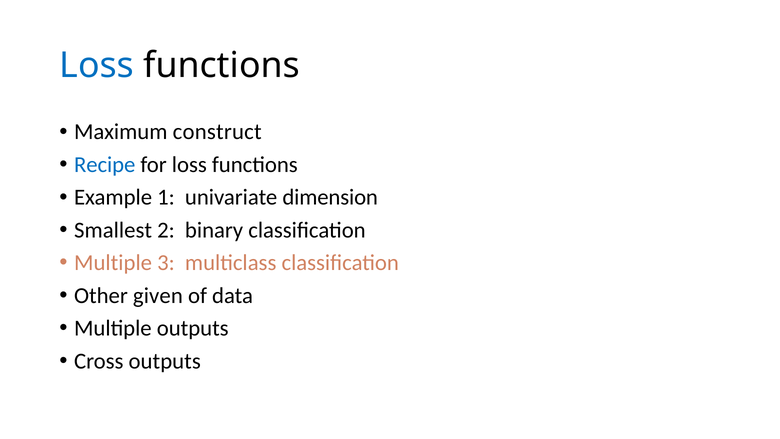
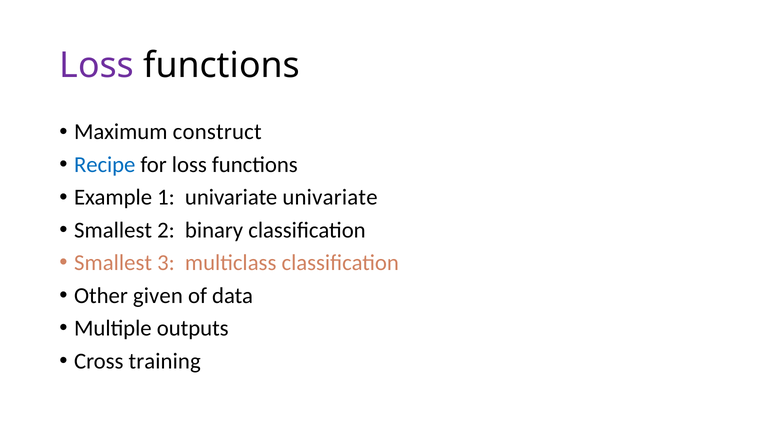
Loss colour: blue -> purple (97, 66)
univariate dimension: dimension -> univariate (330, 197)
Multiple: Multiple -> Smallest (113, 263)
Cross outputs: outputs -> training (165, 361)
